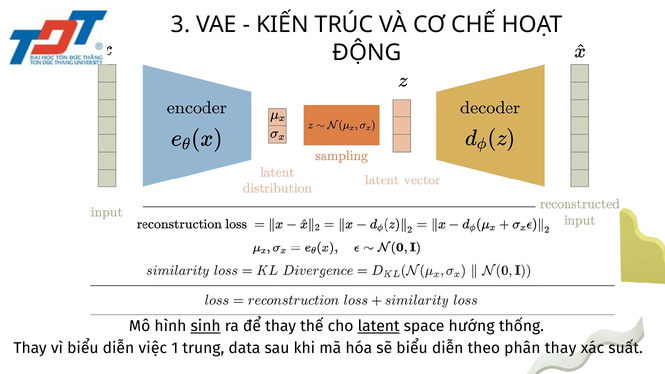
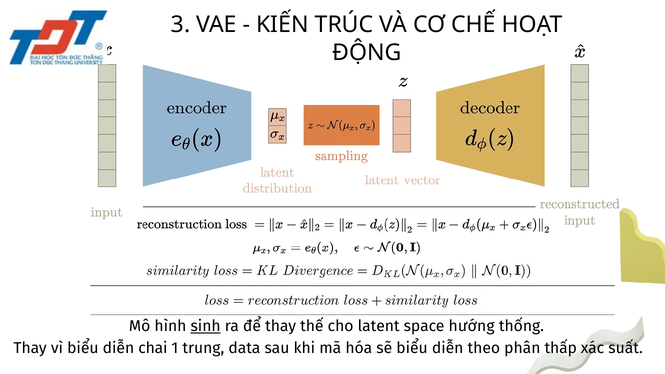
latent underline: present -> none (379, 326)
việc: việc -> chai (153, 348)
phân thay: thay -> thấp (561, 348)
